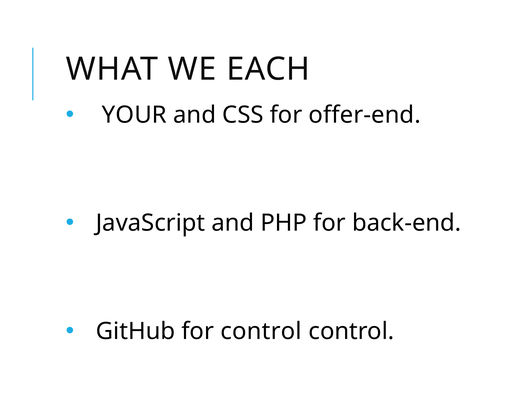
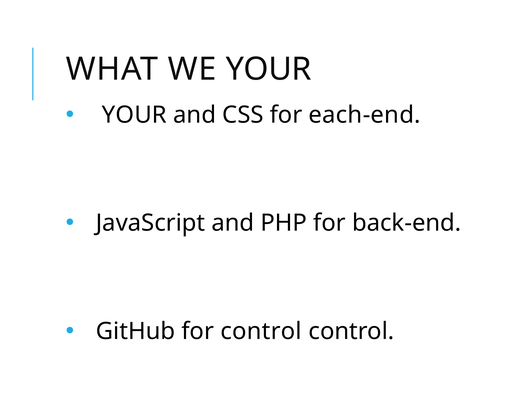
WE EACH: EACH -> YOUR (269, 69)
offer-end: offer-end -> each-end (365, 115)
